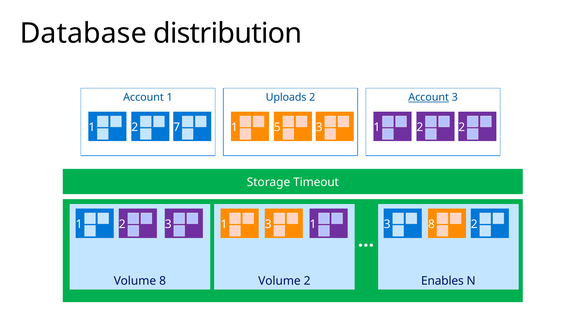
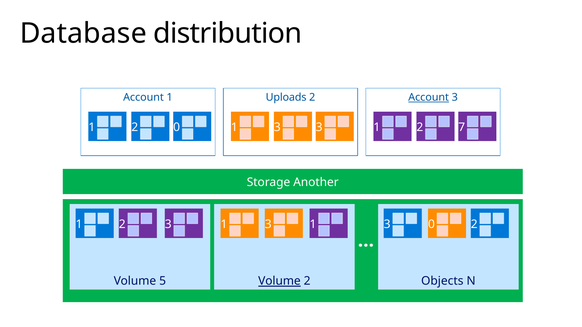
2 7: 7 -> 0 (177, 127)
5: 5 -> 3 (277, 127)
2: 2 -> 7 (462, 127)
Timeout: Timeout -> Another (316, 183)
3 8: 8 -> 0 (431, 224)
Volume 8: 8 -> 5 (163, 281)
Volume underline: none -> present (279, 281)
Enables: Enables -> Objects (442, 281)
